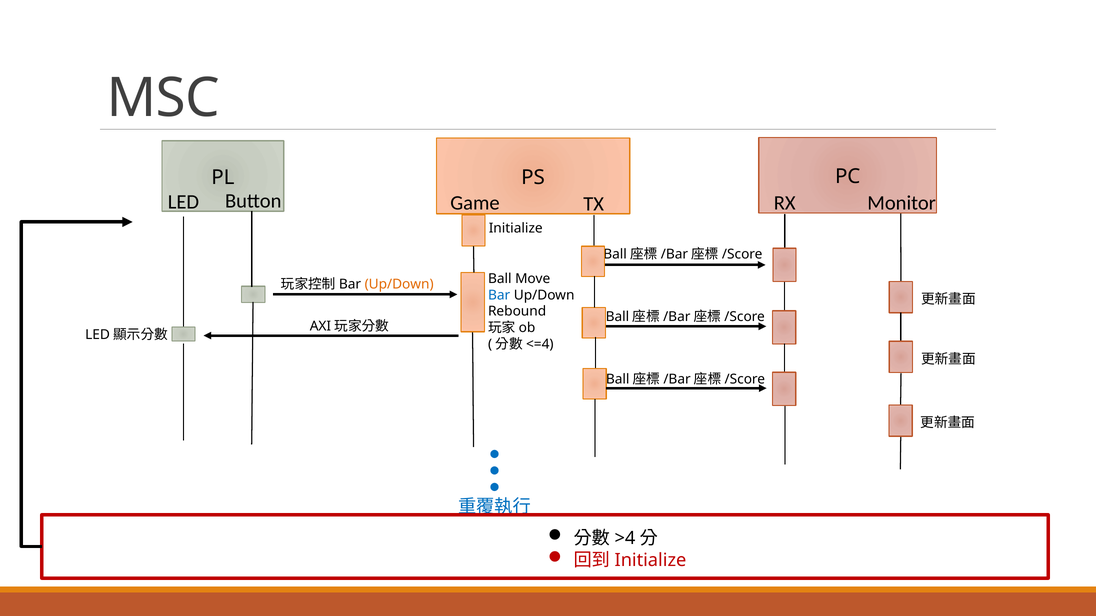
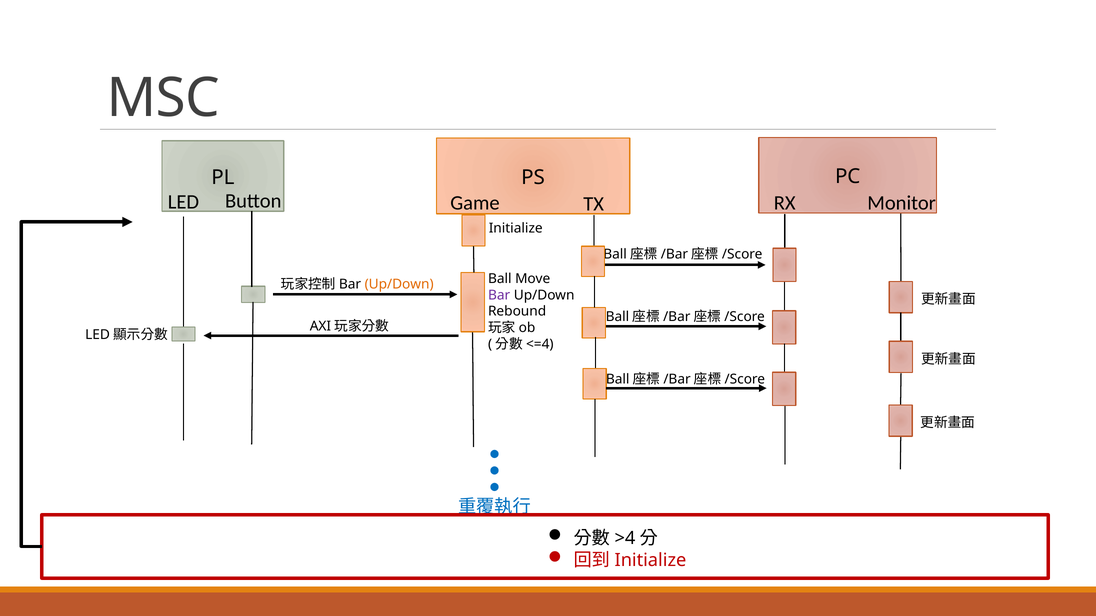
Bar colour: blue -> purple (499, 295)
